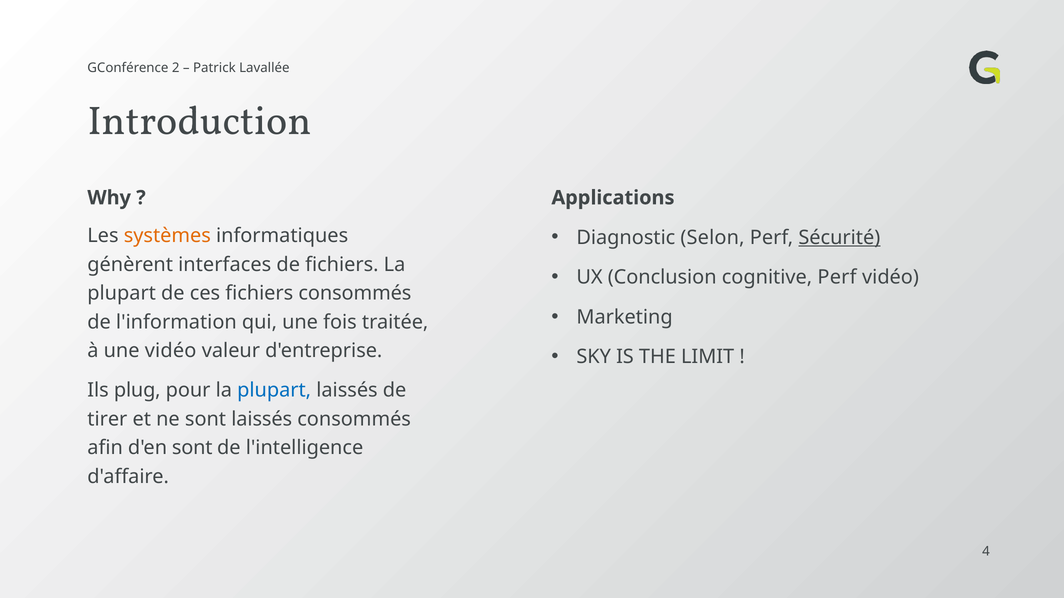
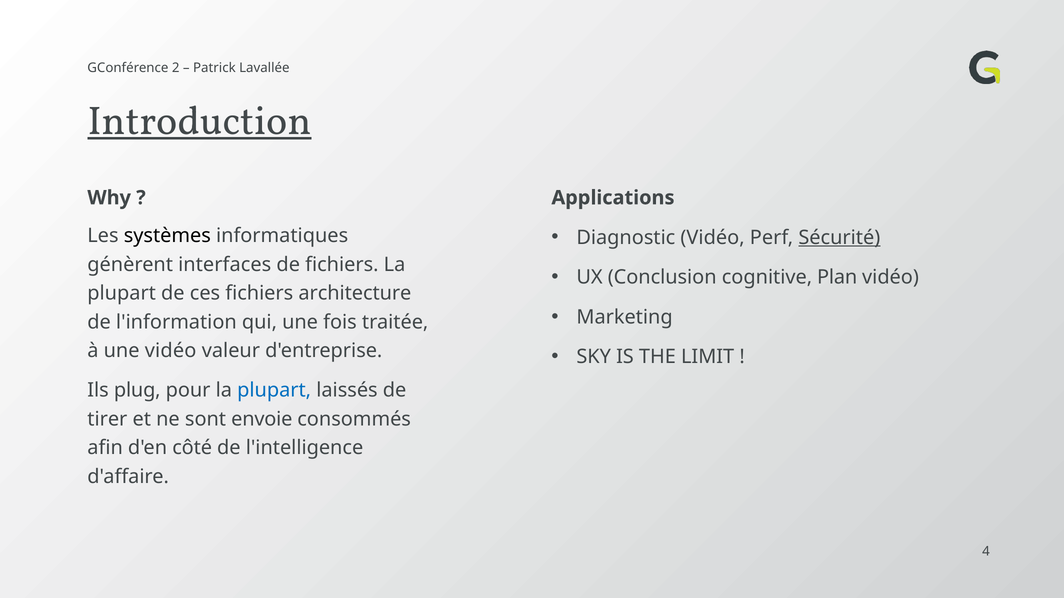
Introduction underline: none -> present (200, 121)
Diagnostic Selon: Selon -> Vidéo (713, 238)
systèmes colour: orange -> black (167, 236)
cognitive Perf: Perf -> Plan (837, 277)
fichiers consommés: consommés -> architecture (355, 293)
sont laissés: laissés -> envoie (262, 419)
d'en sont: sont -> côté (192, 448)
